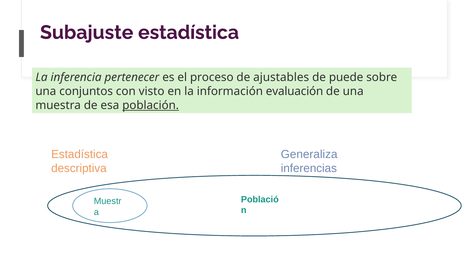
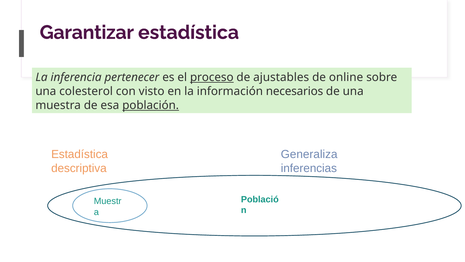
Subajuste: Subajuste -> Garantizar (87, 32)
proceso underline: none -> present (212, 77)
puede: puede -> online (346, 77)
conjuntos: conjuntos -> colesterol (86, 91)
evaluación: evaluación -> necesarios (295, 91)
